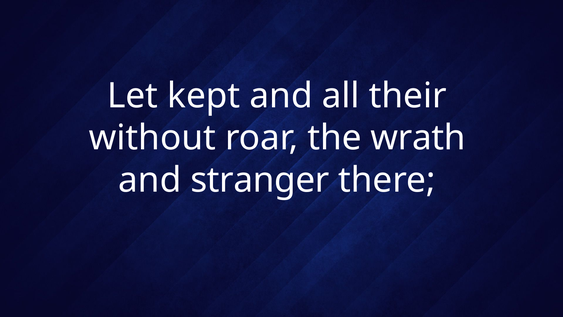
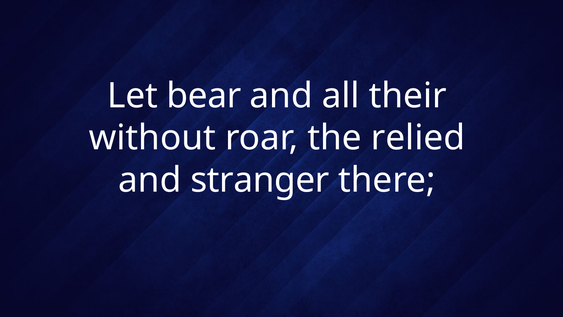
kept: kept -> bear (204, 96)
wrath: wrath -> relied (418, 138)
